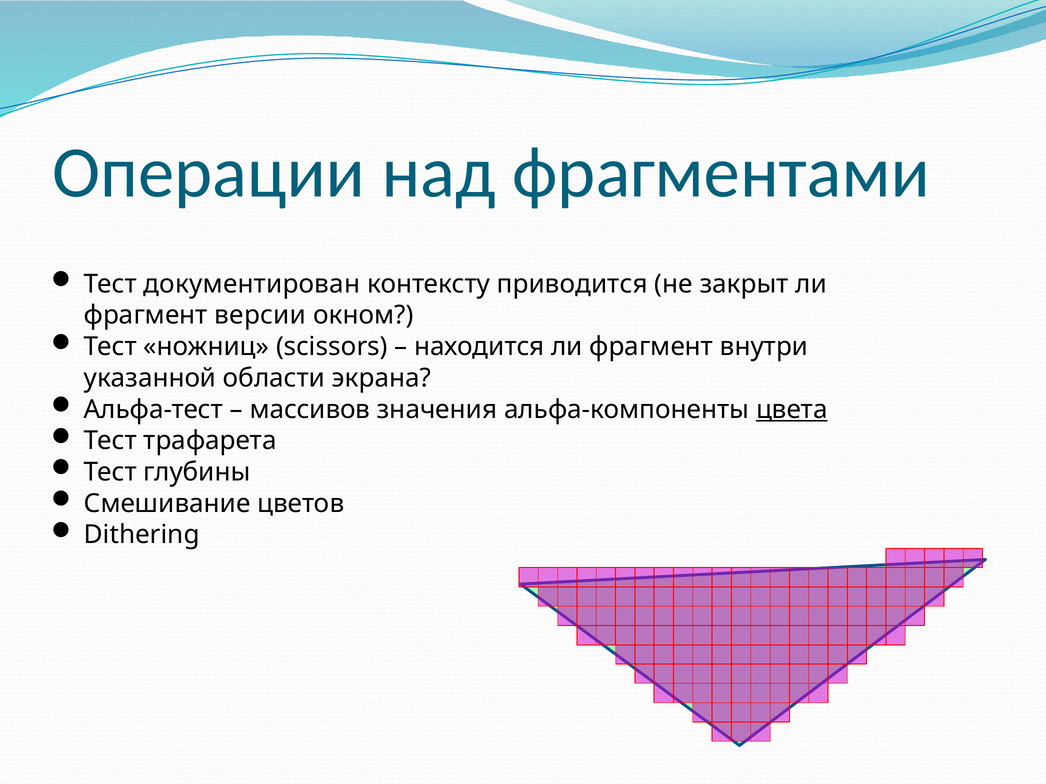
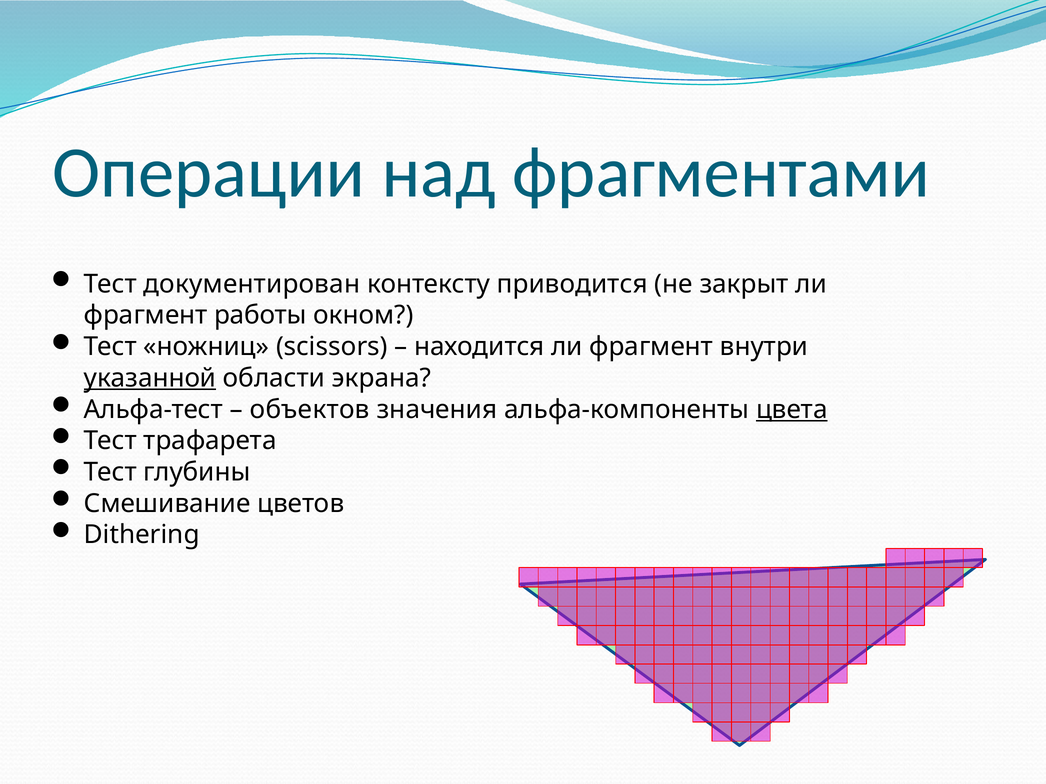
версии: версии -> работы (261, 316)
указанной underline: none -> present (150, 378)
массивов: массивов -> объектов (310, 410)
